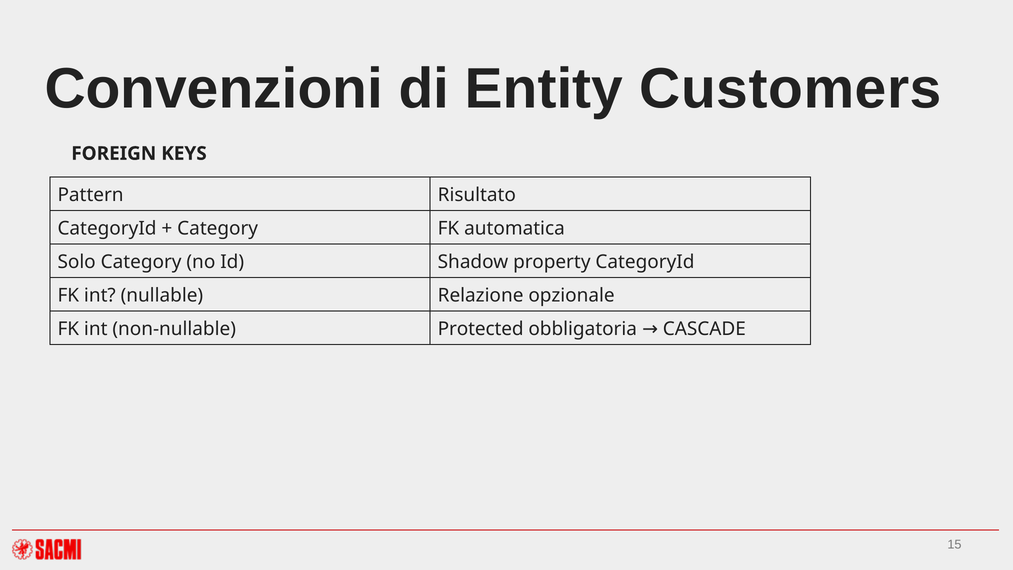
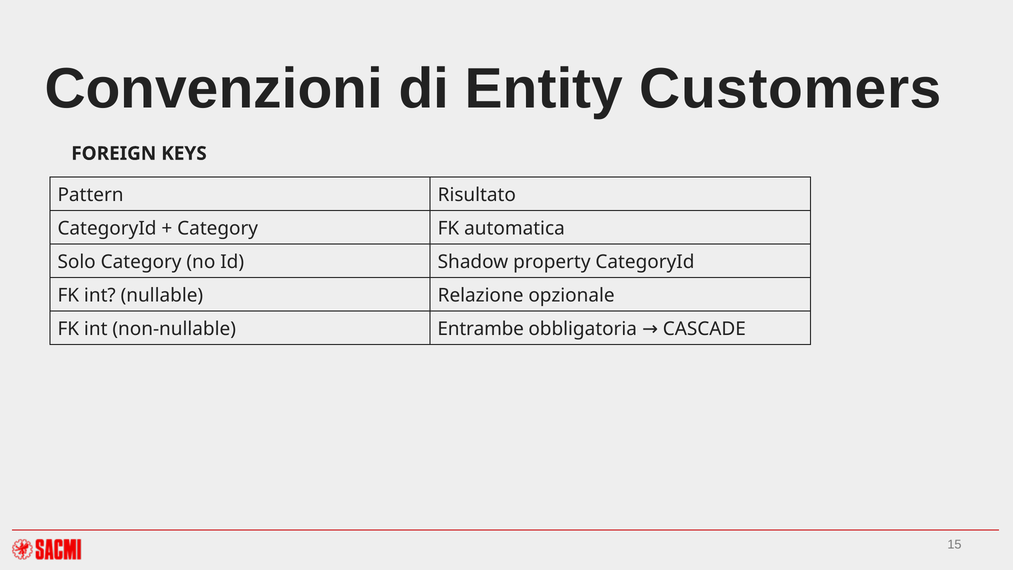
Protected: Protected -> Entrambe (481, 329)
